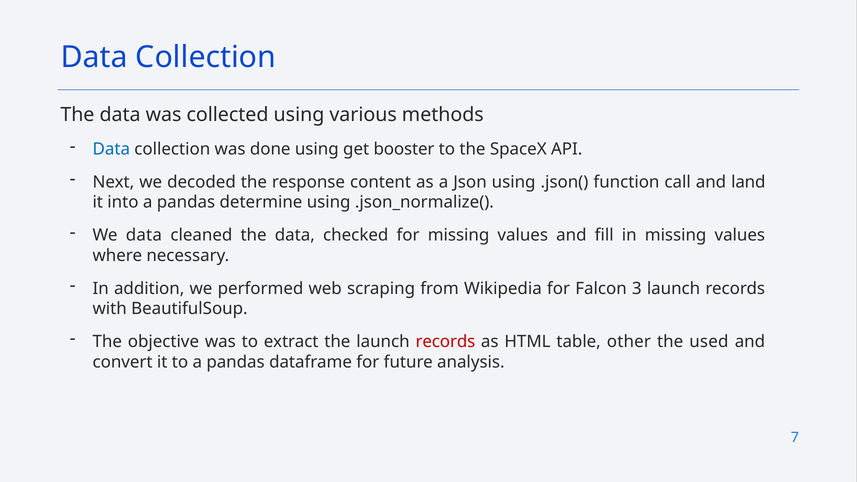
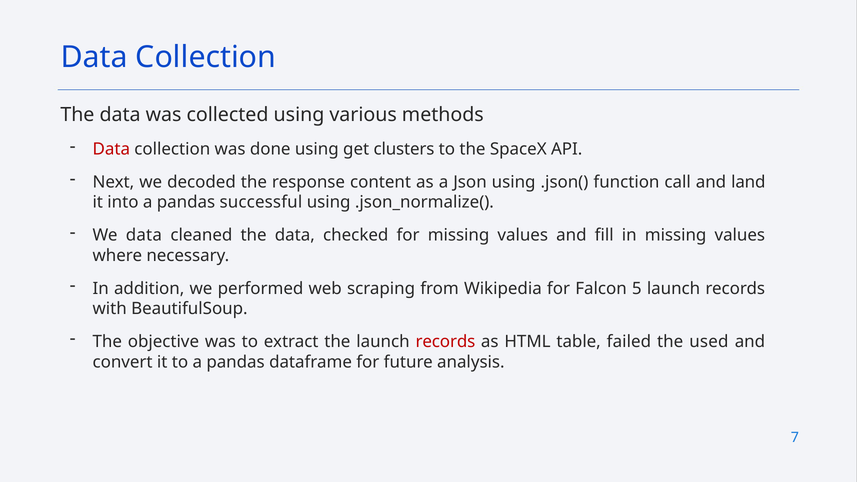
Data colour: blue -> red (111, 149)
booster: booster -> clusters (404, 149)
determine: determine -> successful (261, 202)
3: 3 -> 5 (637, 288)
other: other -> failed (629, 342)
